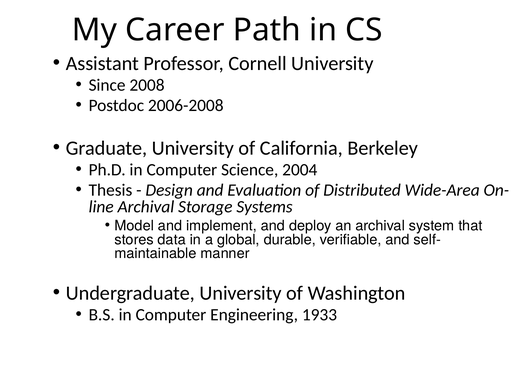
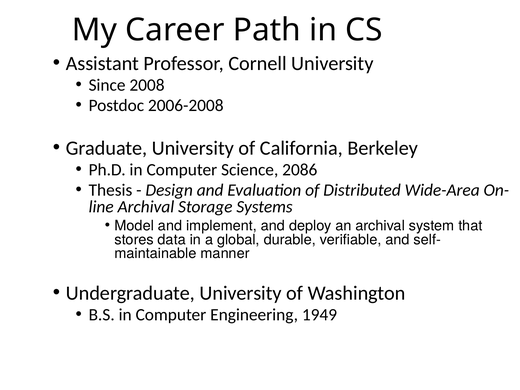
2004: 2004 -> 2086 (300, 170)
1933: 1933 -> 1949 (319, 315)
